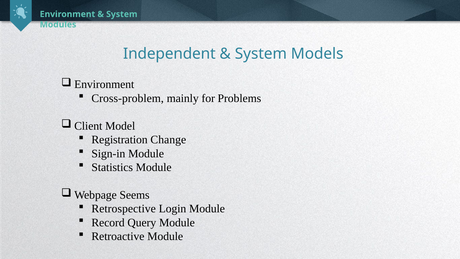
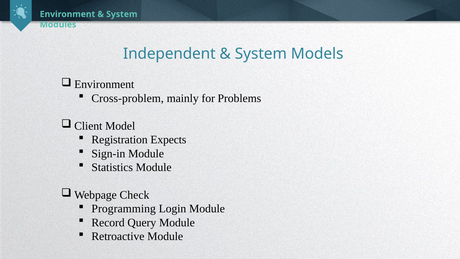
Change: Change -> Expects (168, 140)
Seems: Seems -> Check (134, 195)
Retrospective: Retrospective -> Programming (124, 209)
